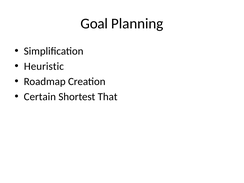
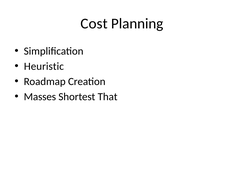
Goal: Goal -> Cost (94, 24)
Certain: Certain -> Masses (40, 97)
